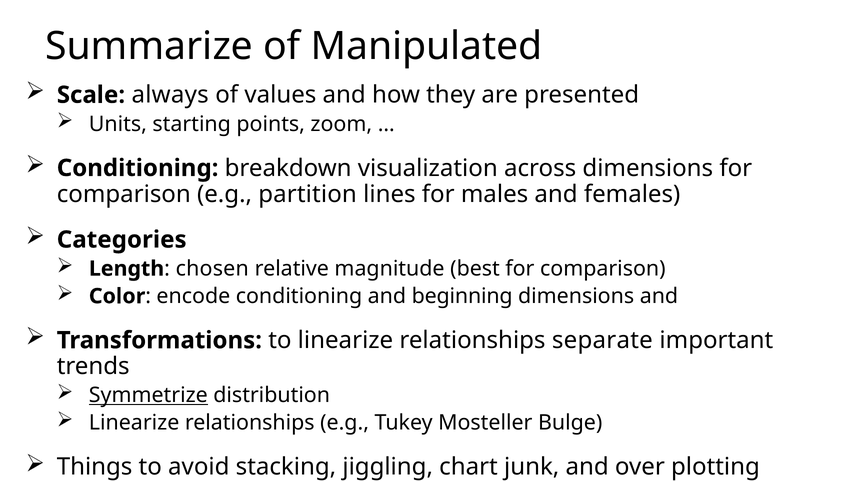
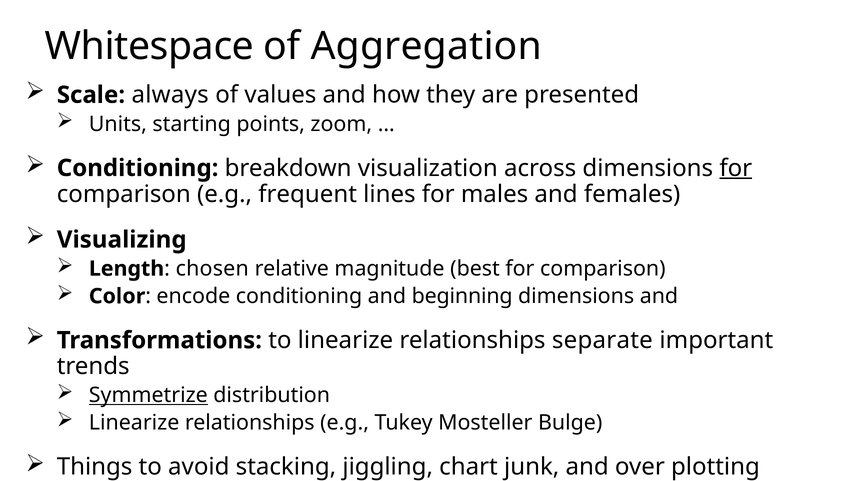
Summarize: Summarize -> Whitespace (149, 46)
Manipulated: Manipulated -> Aggregation (426, 46)
for underline: none -> present (736, 168)
partition: partition -> frequent (308, 194)
Categories: Categories -> Visualizing (122, 240)
